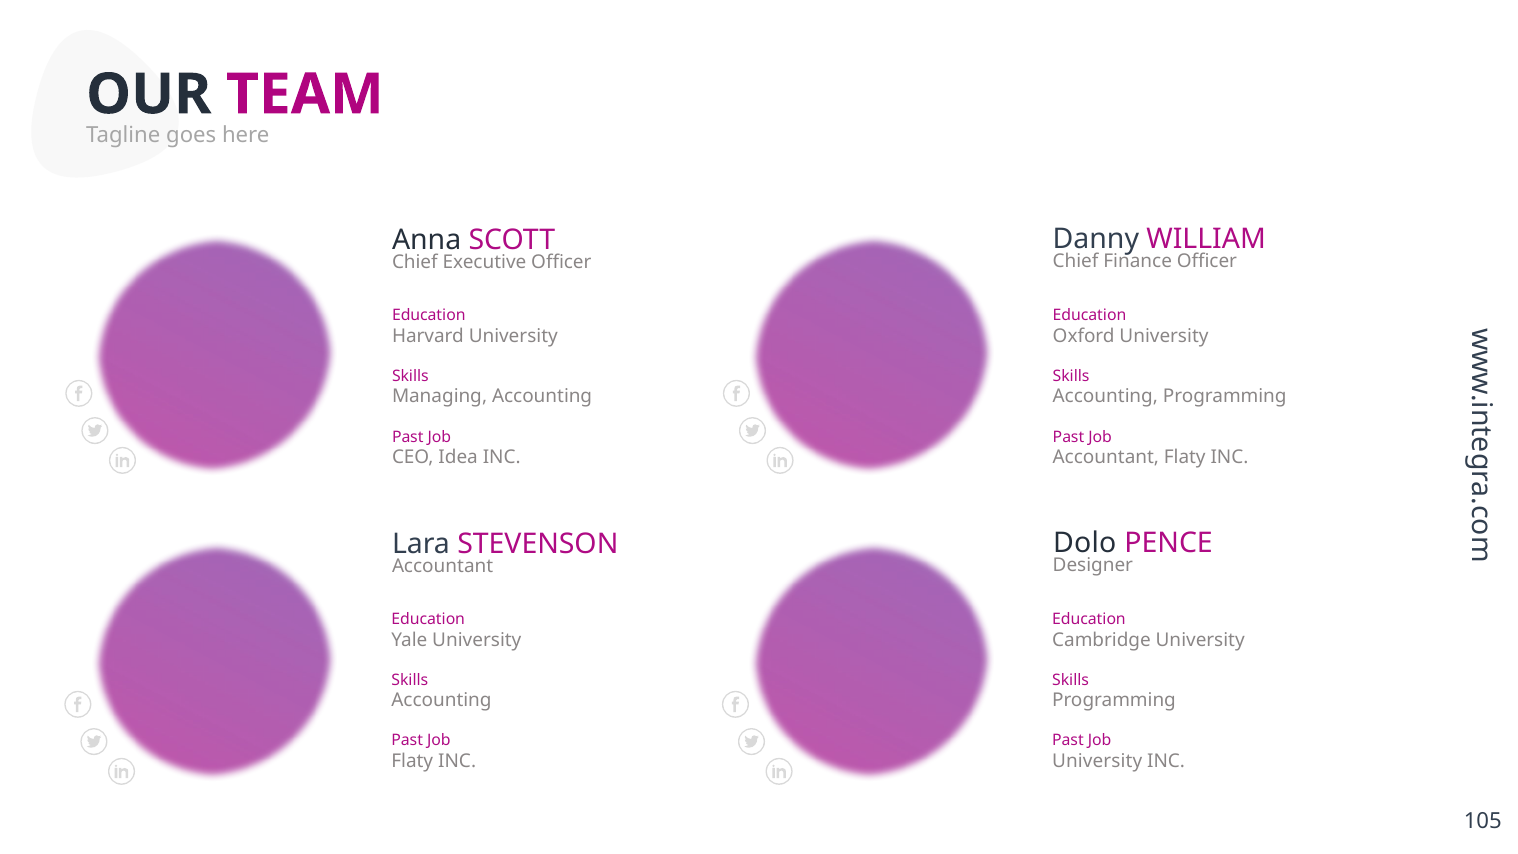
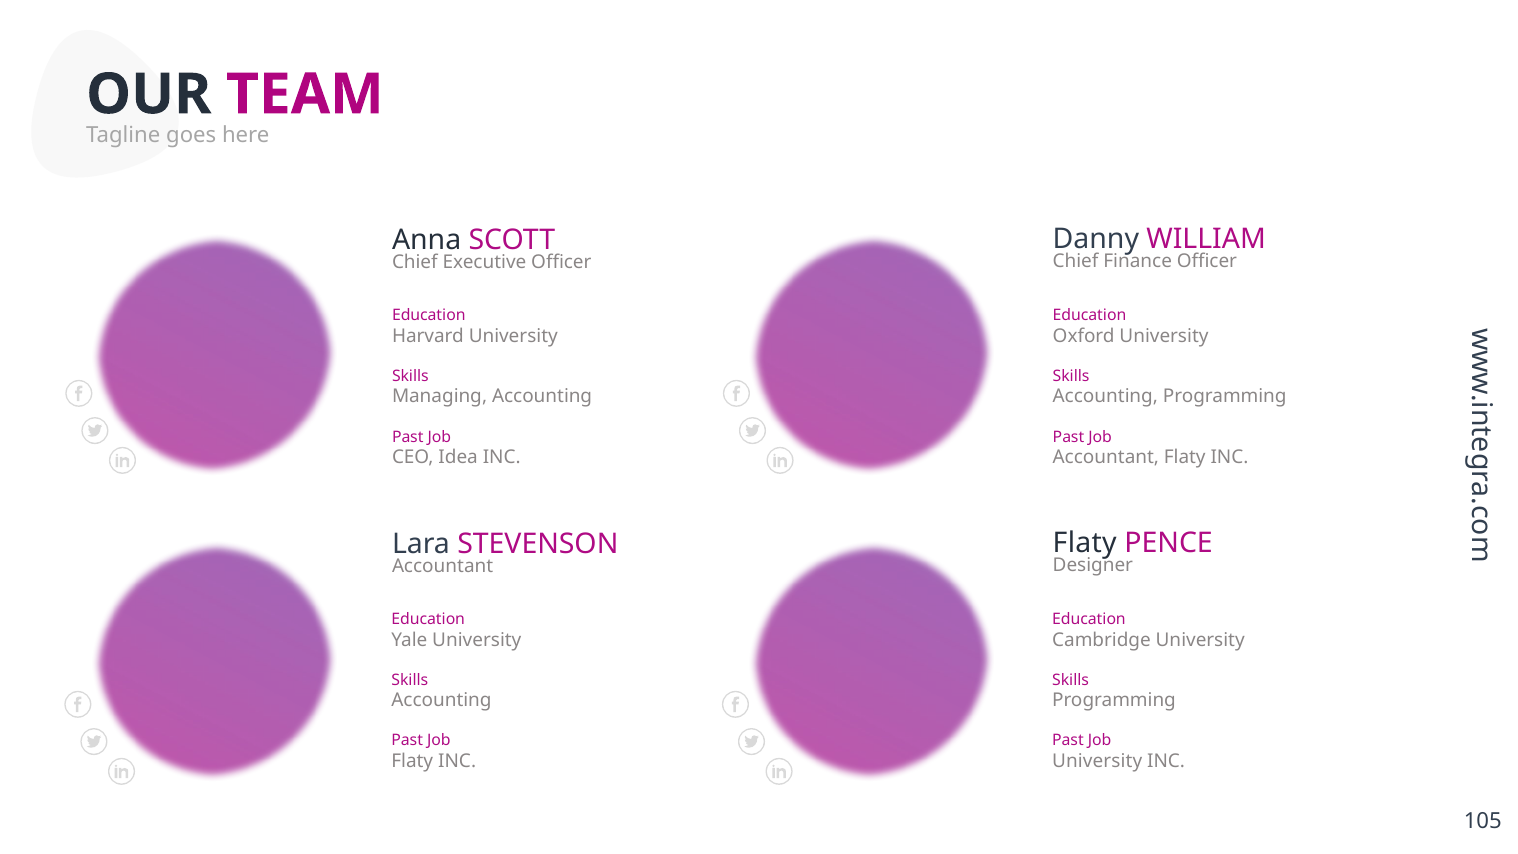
Dolo: Dolo -> Flaty (1085, 543)
